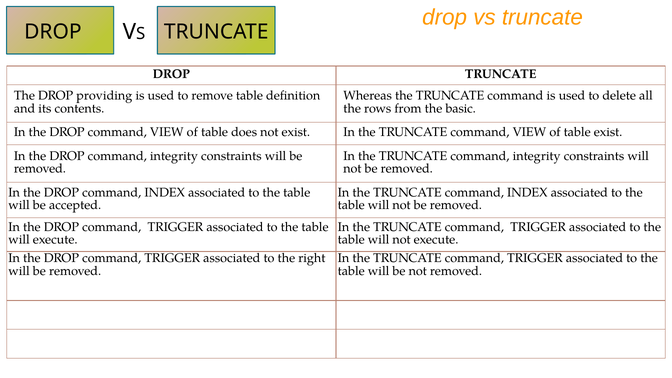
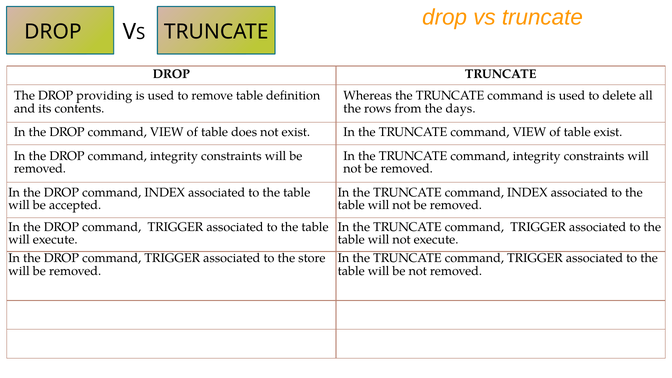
basic: basic -> days (461, 108)
right: right -> store (312, 258)
